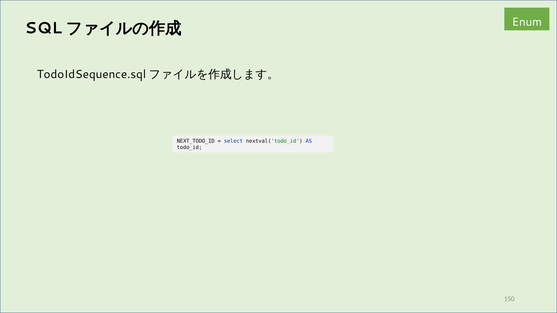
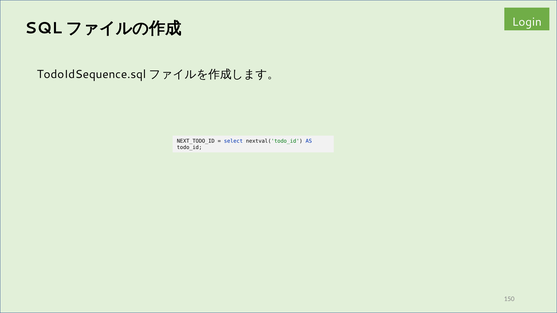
Enum: Enum -> Login (527, 22)
